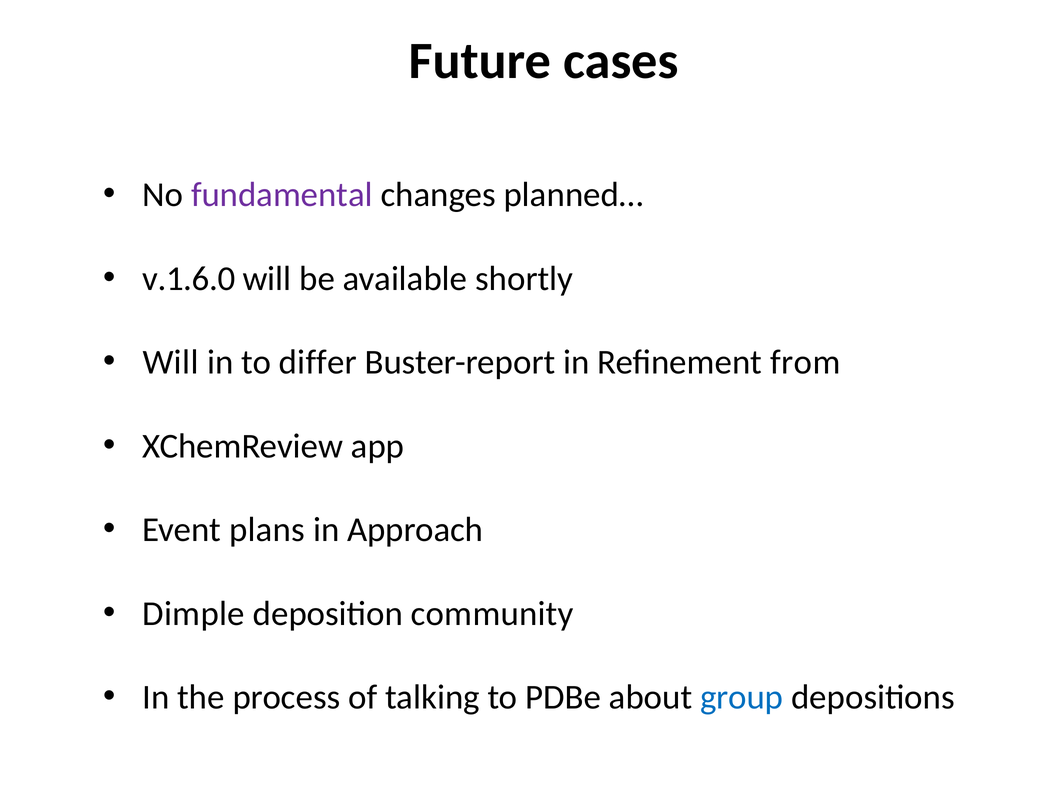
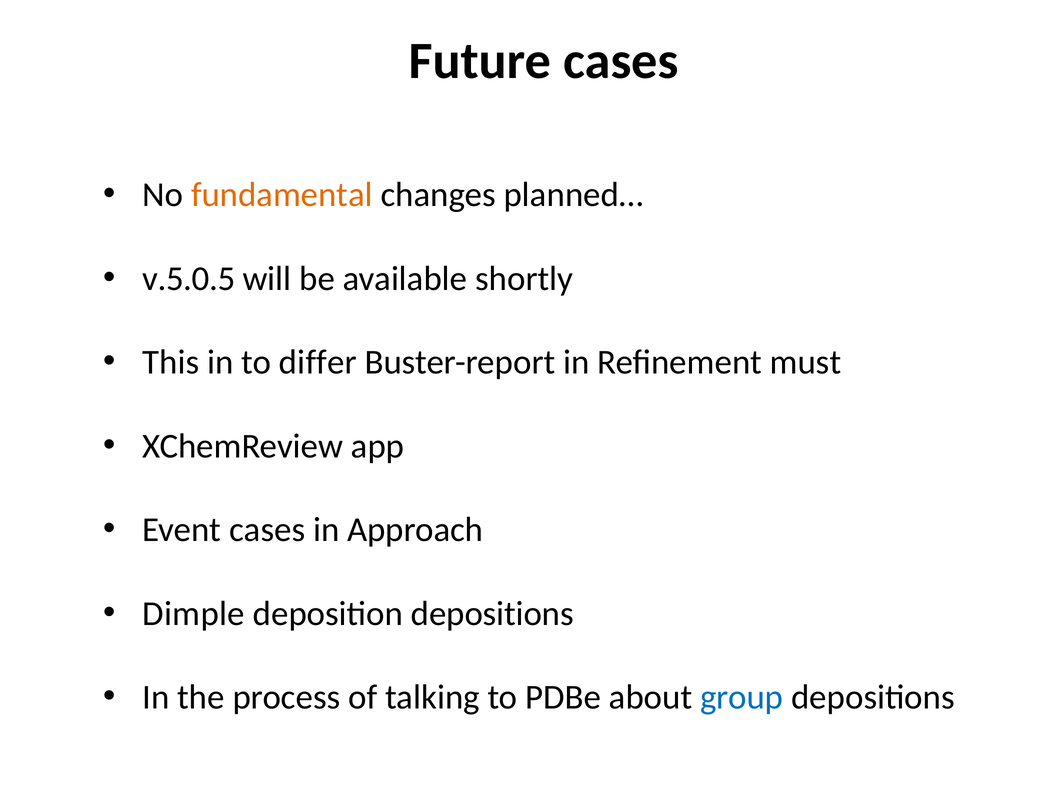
fundamental colour: purple -> orange (282, 195)
v.1.6.0: v.1.6.0 -> v.5.0.5 (189, 279)
Will: Will -> This (171, 362)
from: from -> must (806, 362)
Event plans: plans -> cases (267, 530)
deposition community: community -> depositions (492, 614)
